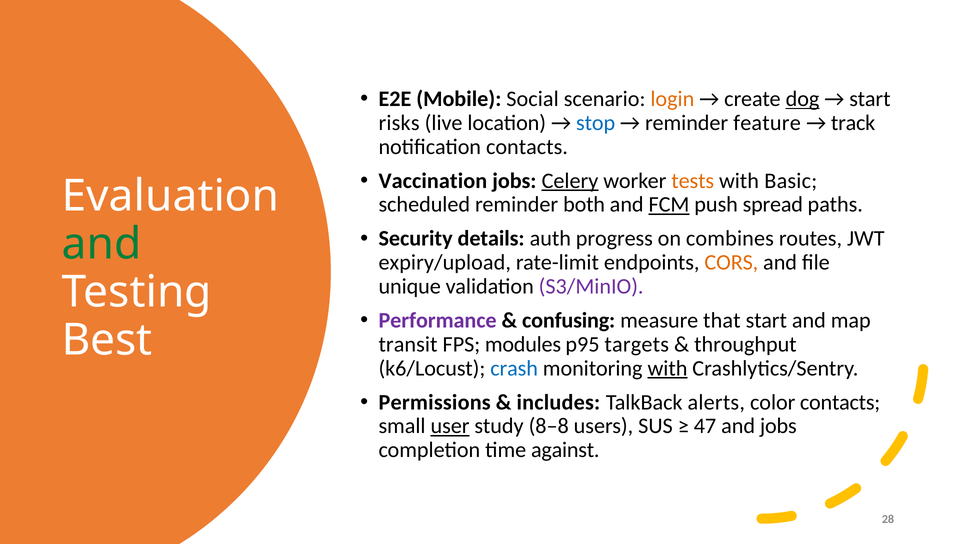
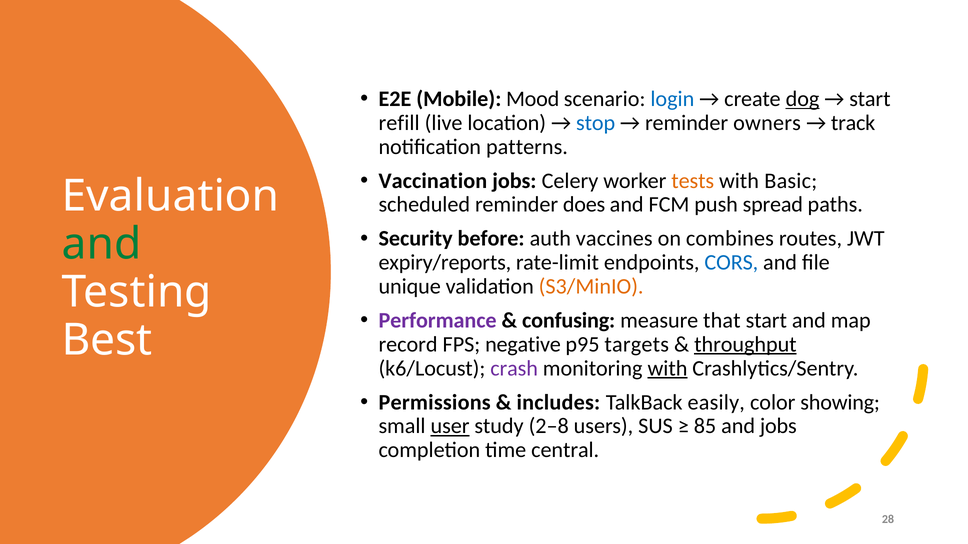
Social: Social -> Mood (533, 99)
login colour: orange -> blue (672, 99)
risks: risks -> refill (399, 123)
feature: feature -> owners (767, 123)
notification contacts: contacts -> patterns (527, 147)
Celery underline: present -> none (570, 181)
both: both -> does (584, 205)
FCM underline: present -> none (669, 205)
details: details -> before (491, 239)
progress: progress -> vaccines (614, 239)
expiry/upload: expiry/upload -> expiry/reports (445, 263)
CORS colour: orange -> blue (731, 263)
S3/MinIO colour: purple -> orange (591, 287)
transit: transit -> record (408, 345)
modules: modules -> negative (523, 345)
throughput underline: none -> present (745, 345)
crash colour: blue -> purple (514, 369)
alerts: alerts -> easily (716, 403)
color contacts: contacts -> showing (840, 403)
8–8: 8–8 -> 2–8 (549, 427)
47: 47 -> 85 (705, 427)
against: against -> central (565, 450)
